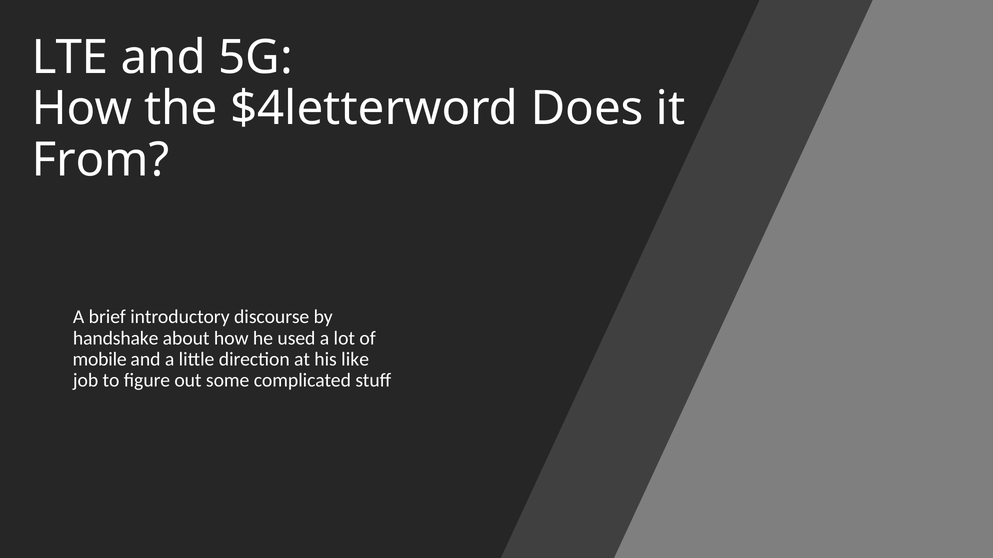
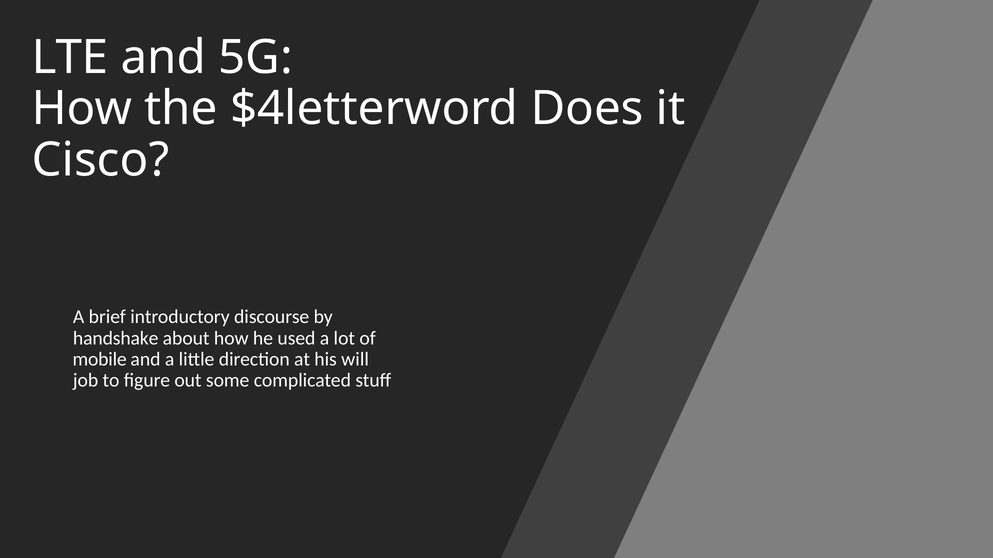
From: From -> Cisco (100, 160)
like: like -> will (355, 360)
